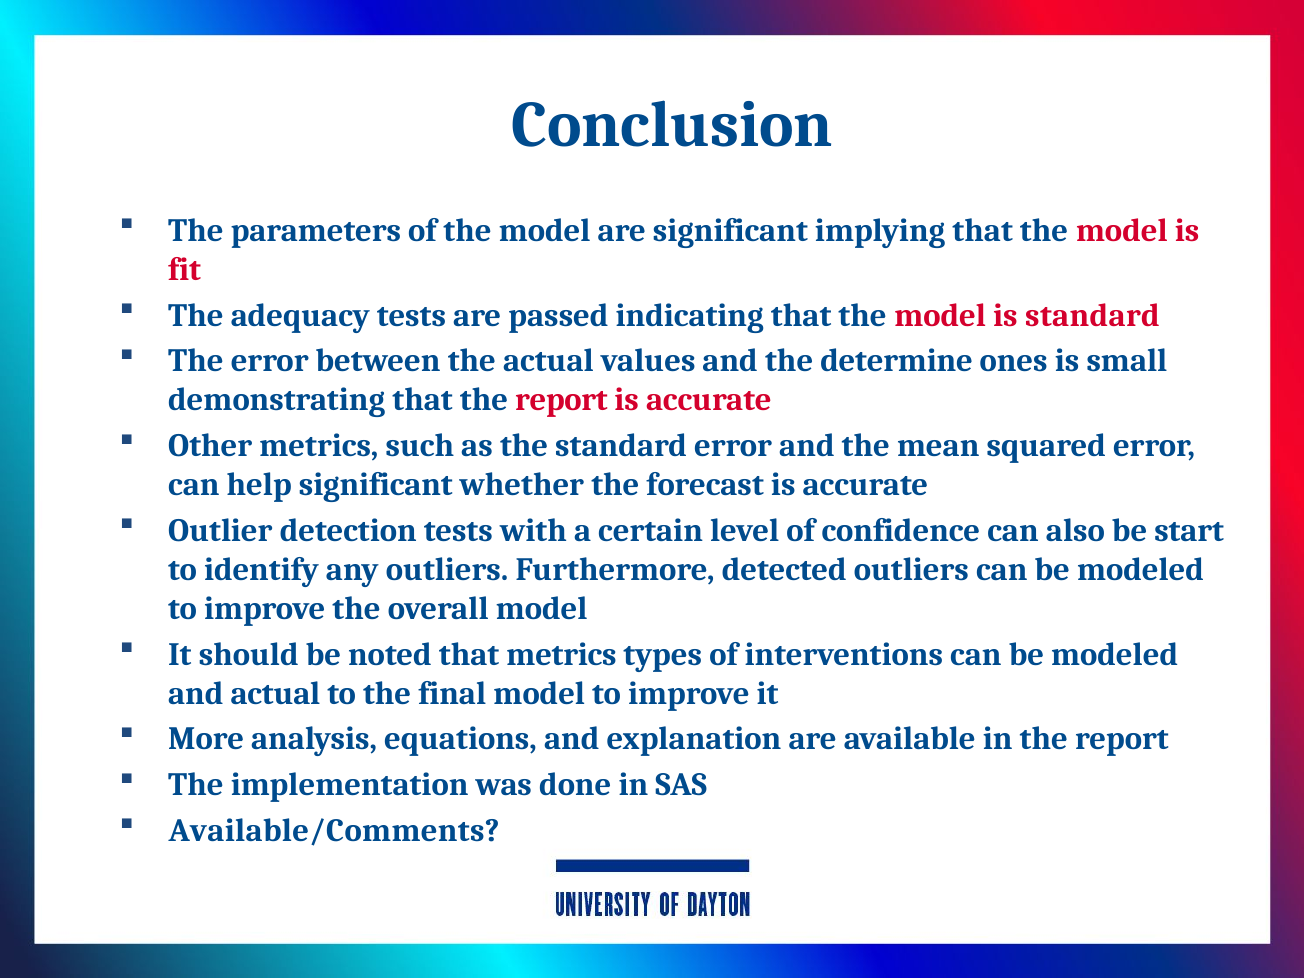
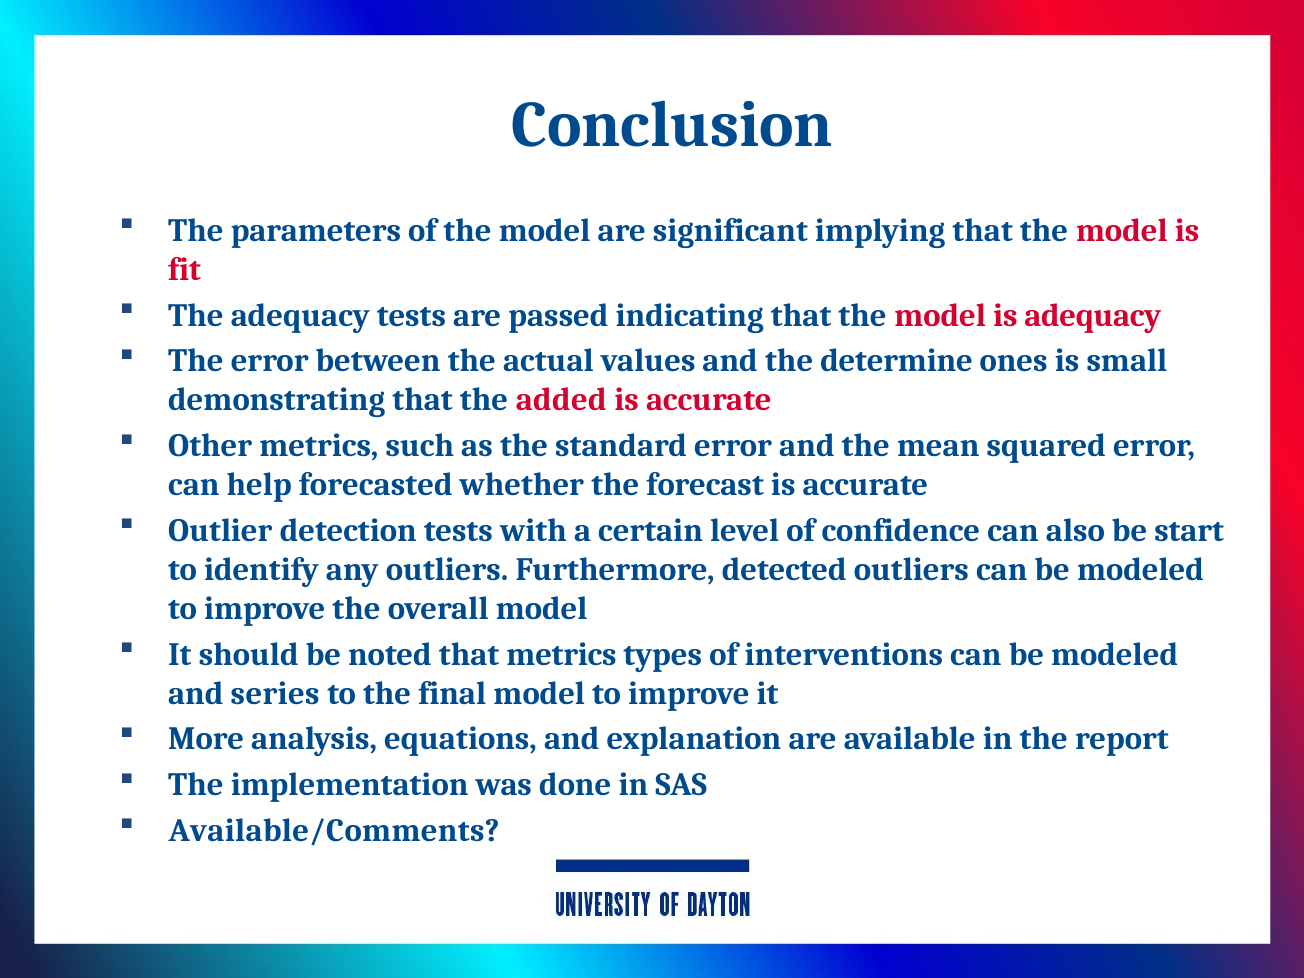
is standard: standard -> adequacy (1093, 315)
that the report: report -> added (561, 400)
help significant: significant -> forecasted (376, 485)
and actual: actual -> series (275, 693)
